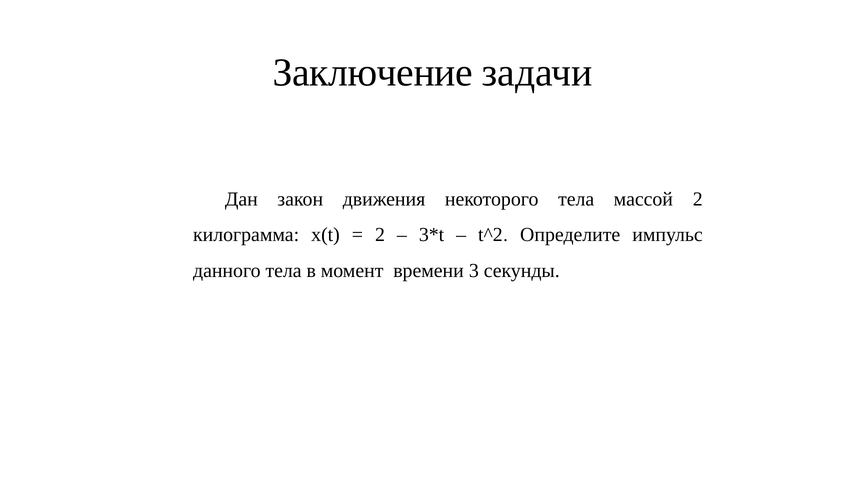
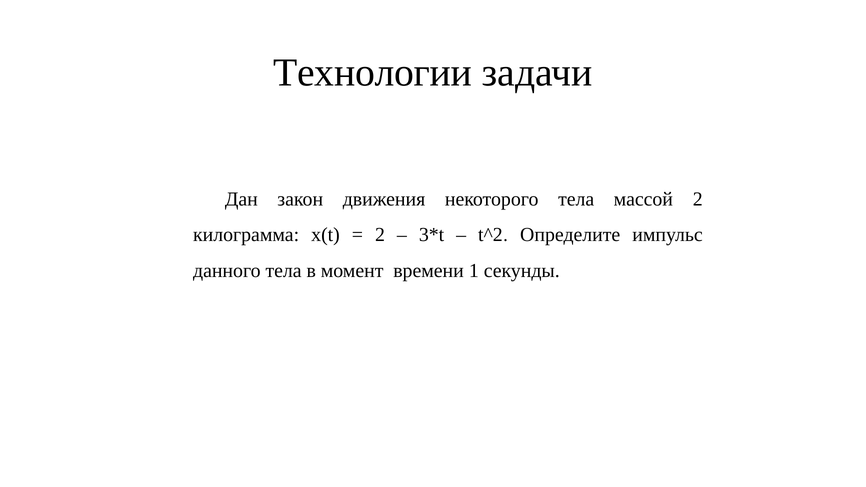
Заключение: Заключение -> Технологии (373, 73)
3: 3 -> 1 (474, 271)
